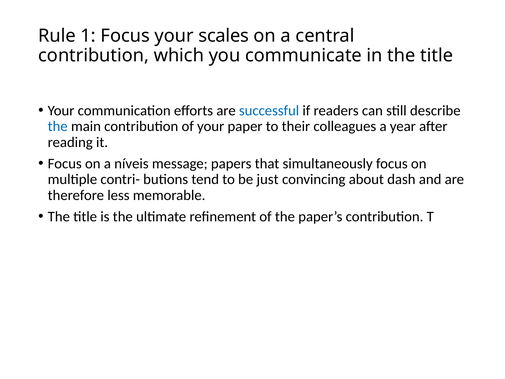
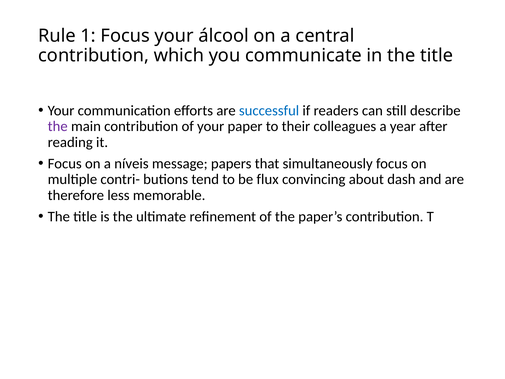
scales: scales -> álcool (224, 36)
the colour: blue -> purple (58, 126)
just: just -> flux (268, 179)
